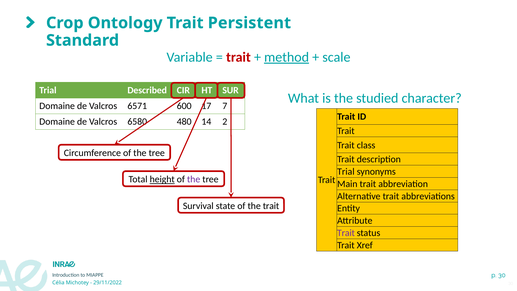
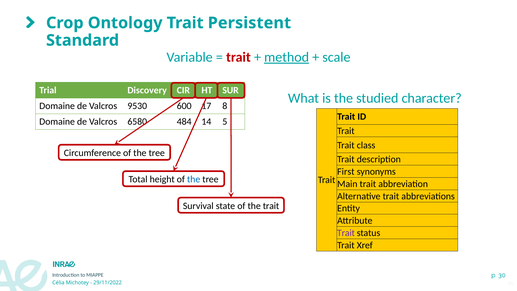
Described: Described -> Discovery (147, 90)
6571: 6571 -> 9530 (137, 106)
7: 7 -> 8 (225, 106)
480: 480 -> 484 (184, 122)
2: 2 -> 5 (225, 122)
Trial: Trial -> First (346, 172)
height underline: present -> none (162, 179)
the colour: purple -> blue (194, 179)
